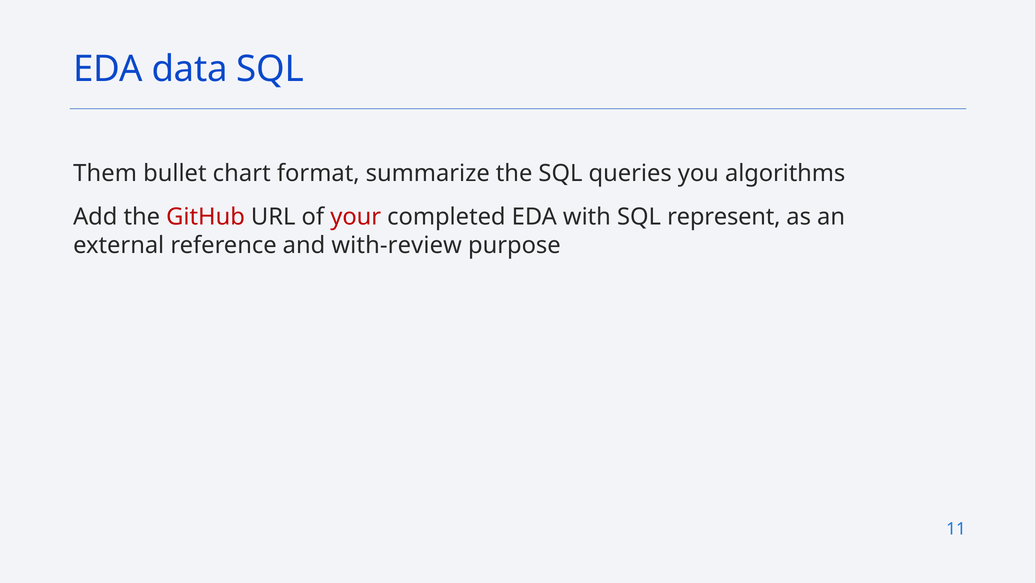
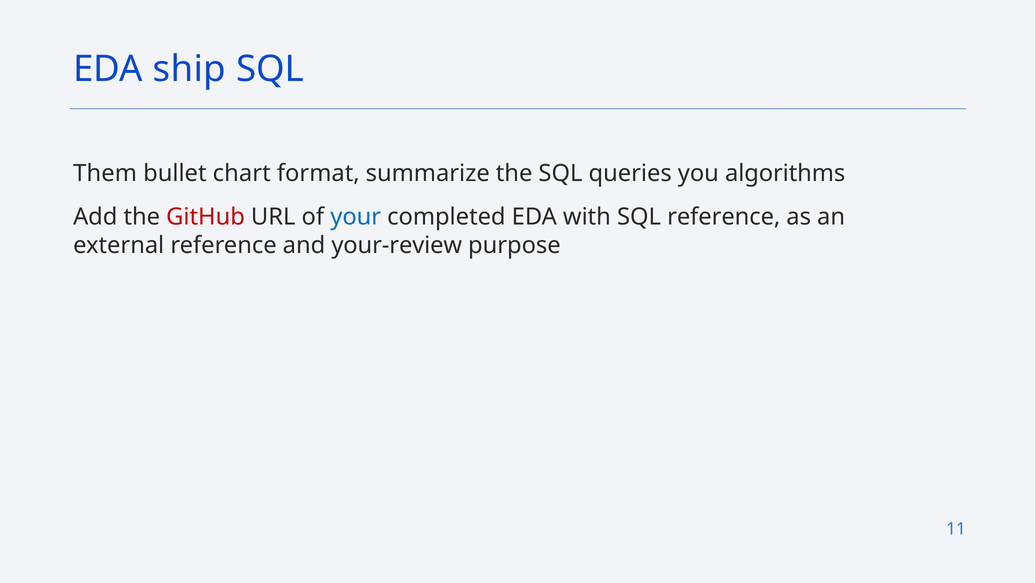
data: data -> ship (189, 69)
your colour: red -> blue (356, 217)
SQL represent: represent -> reference (724, 217)
with-review: with-review -> your-review (397, 245)
